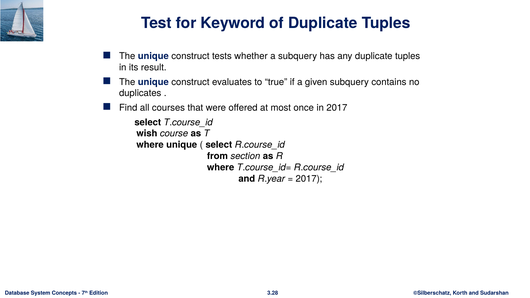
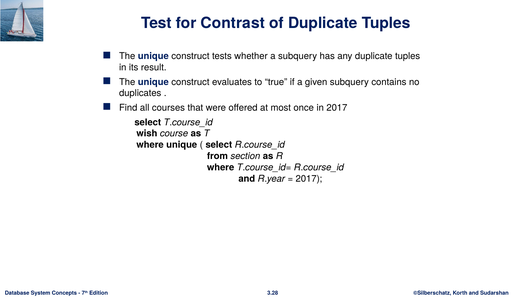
Keyword: Keyword -> Contrast (233, 23)
